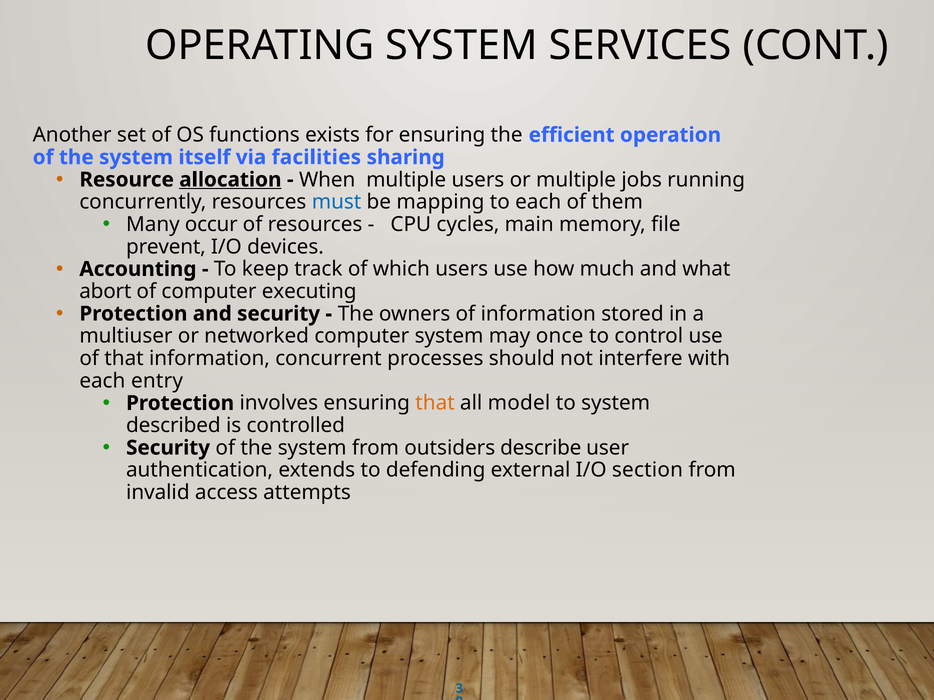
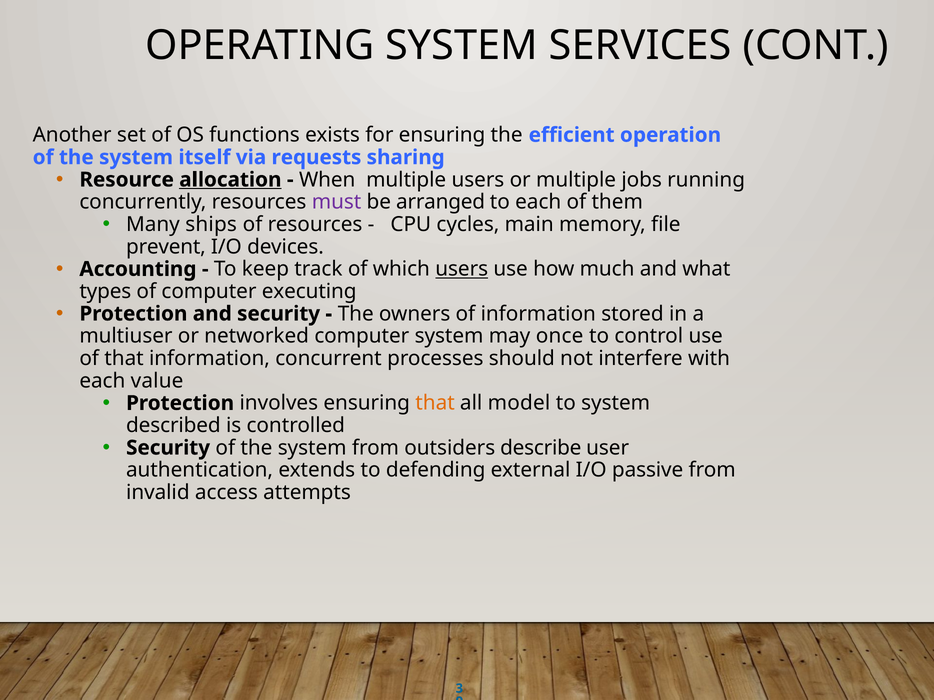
facilities: facilities -> requests (316, 157)
must colour: blue -> purple (337, 202)
mapping: mapping -> arranged (441, 202)
occur: occur -> ships (211, 225)
users underline: none -> present (462, 269)
abort: abort -> types (105, 292)
entry: entry -> value (157, 381)
section: section -> passive (648, 470)
